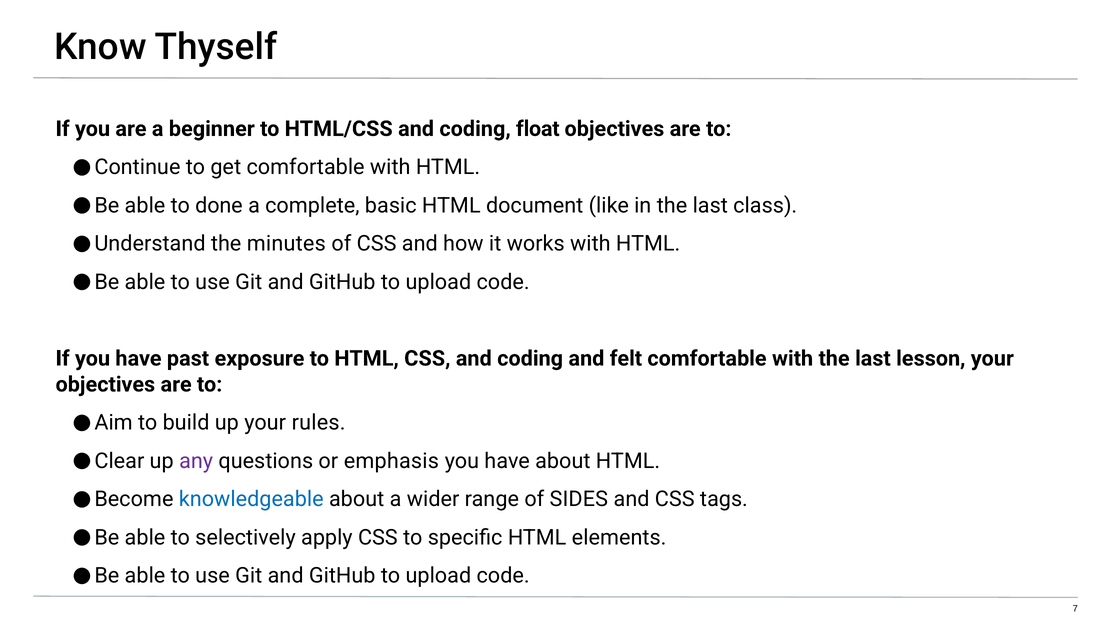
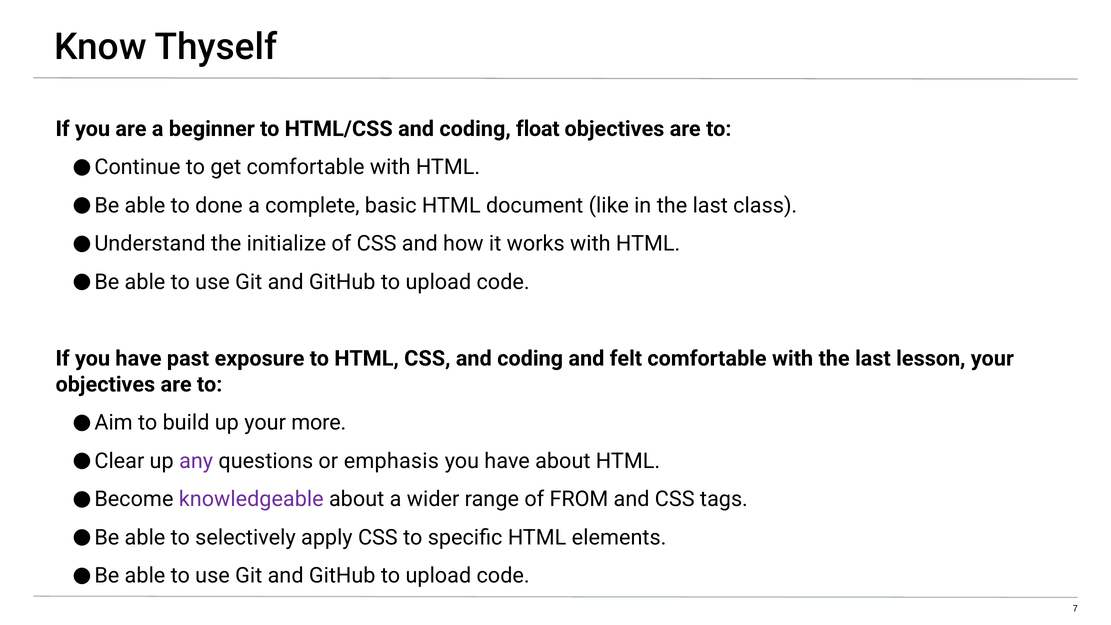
minutes: minutes -> initialize (286, 244)
rules: rules -> more (319, 423)
knowledgeable colour: blue -> purple (251, 499)
SIDES: SIDES -> FROM (579, 499)
